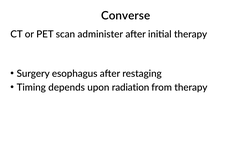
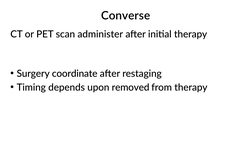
esophagus: esophagus -> coordinate (75, 74)
radiation: radiation -> removed (131, 87)
